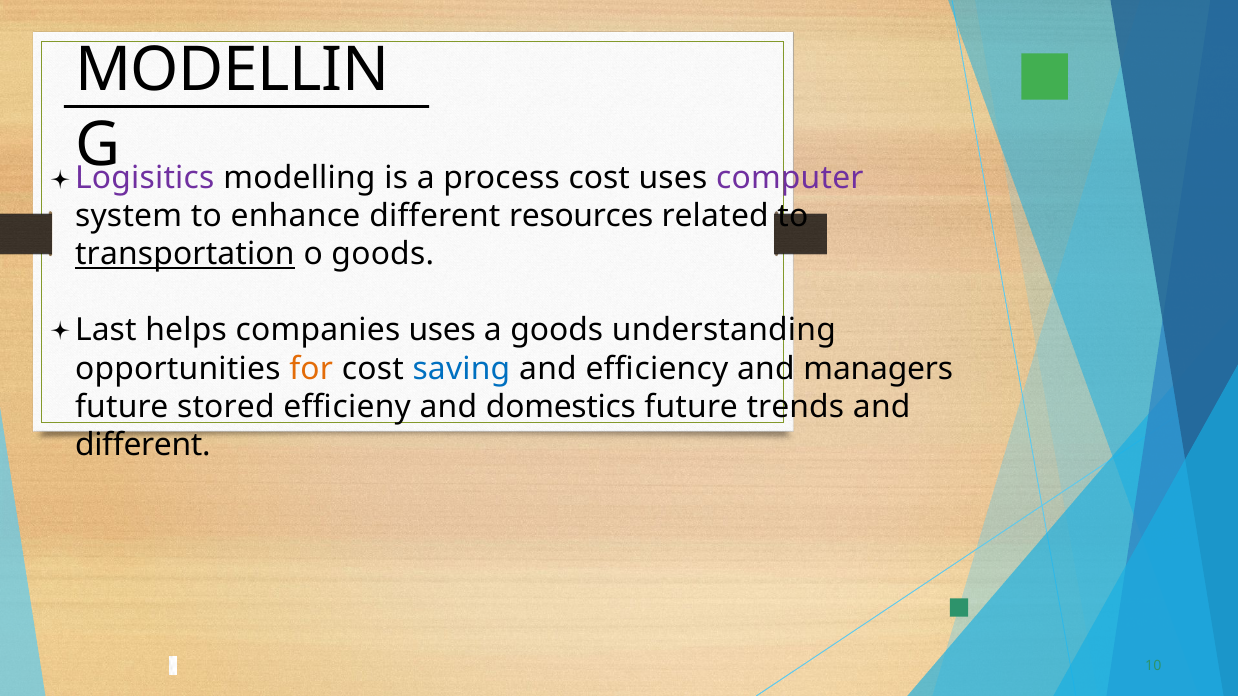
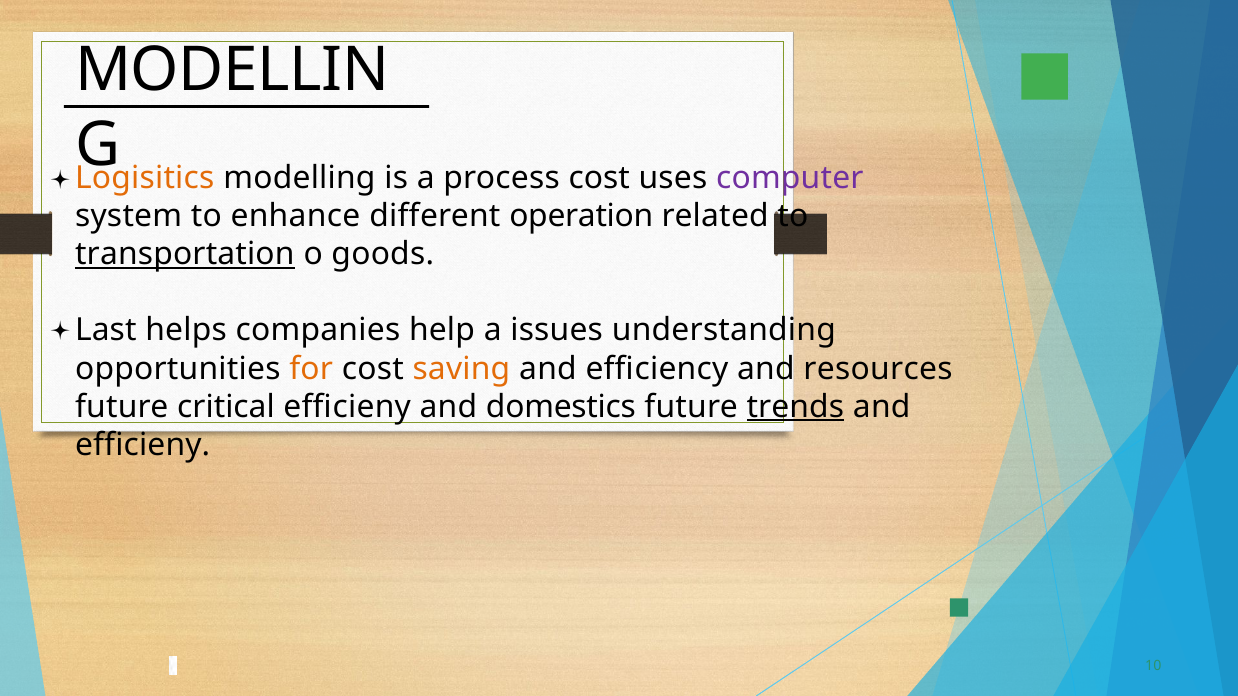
Logisitics colour: purple -> orange (145, 178)
resources: resources -> operation (581, 216)
companies uses: uses -> help (442, 331)
a goods: goods -> issues (557, 331)
saving colour: blue -> orange (461, 369)
managers: managers -> resources (878, 369)
stored: stored -> critical (226, 407)
trends underline: none -> present (795, 407)
different: different -> efficieny (143, 445)
